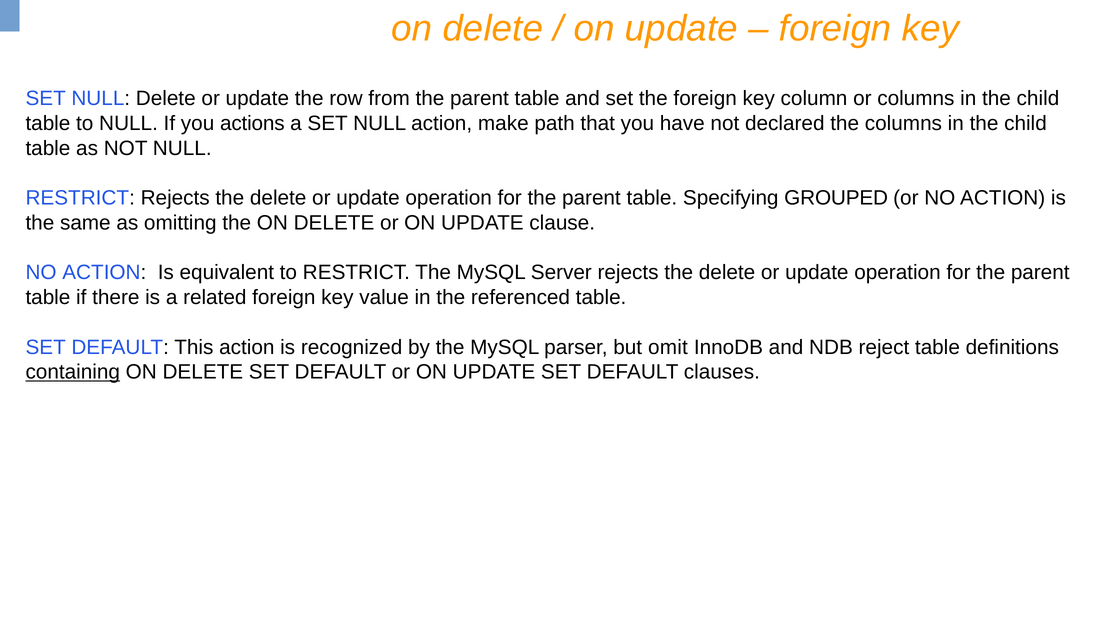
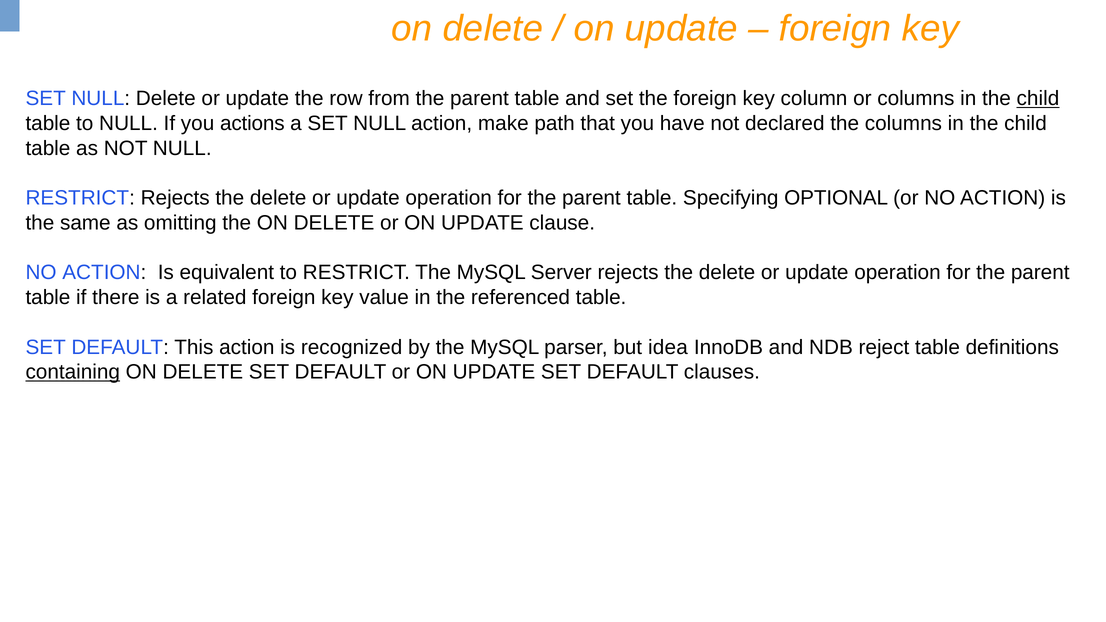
child underline: none -> present (1038, 98)
GROUPED: GROUPED -> OPTIONAL (836, 198)
omit: omit -> idea (668, 347)
